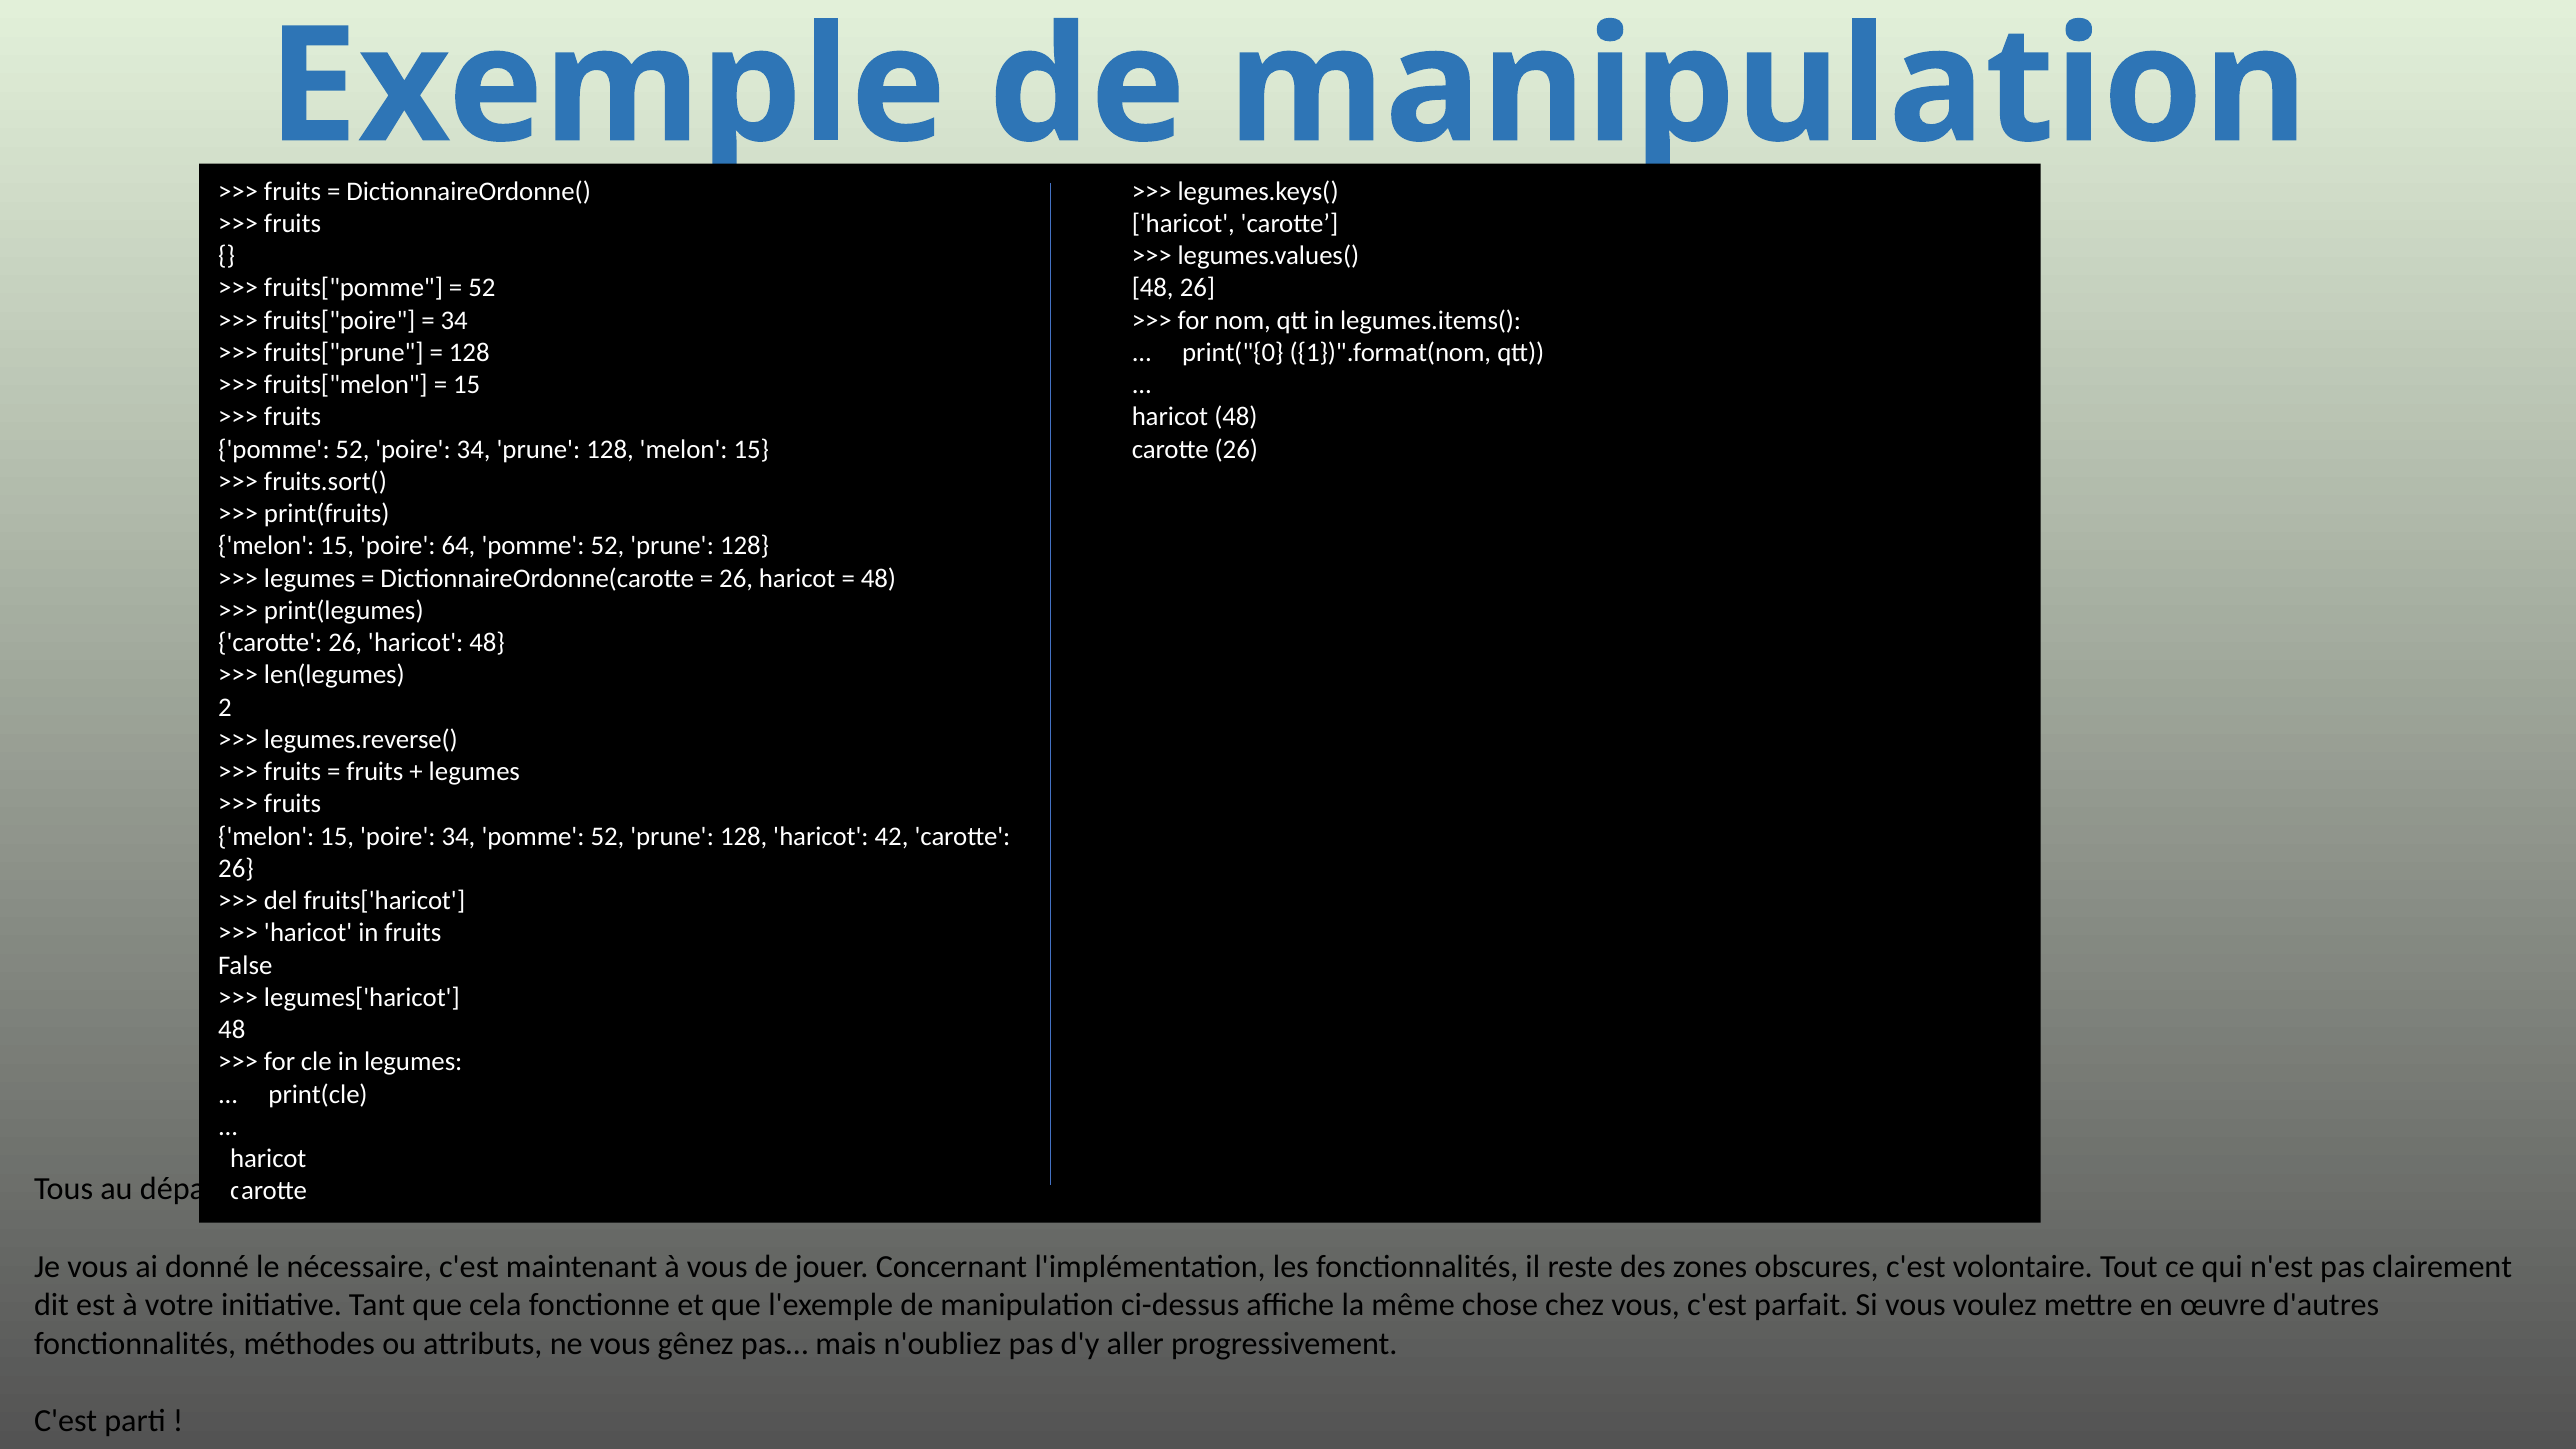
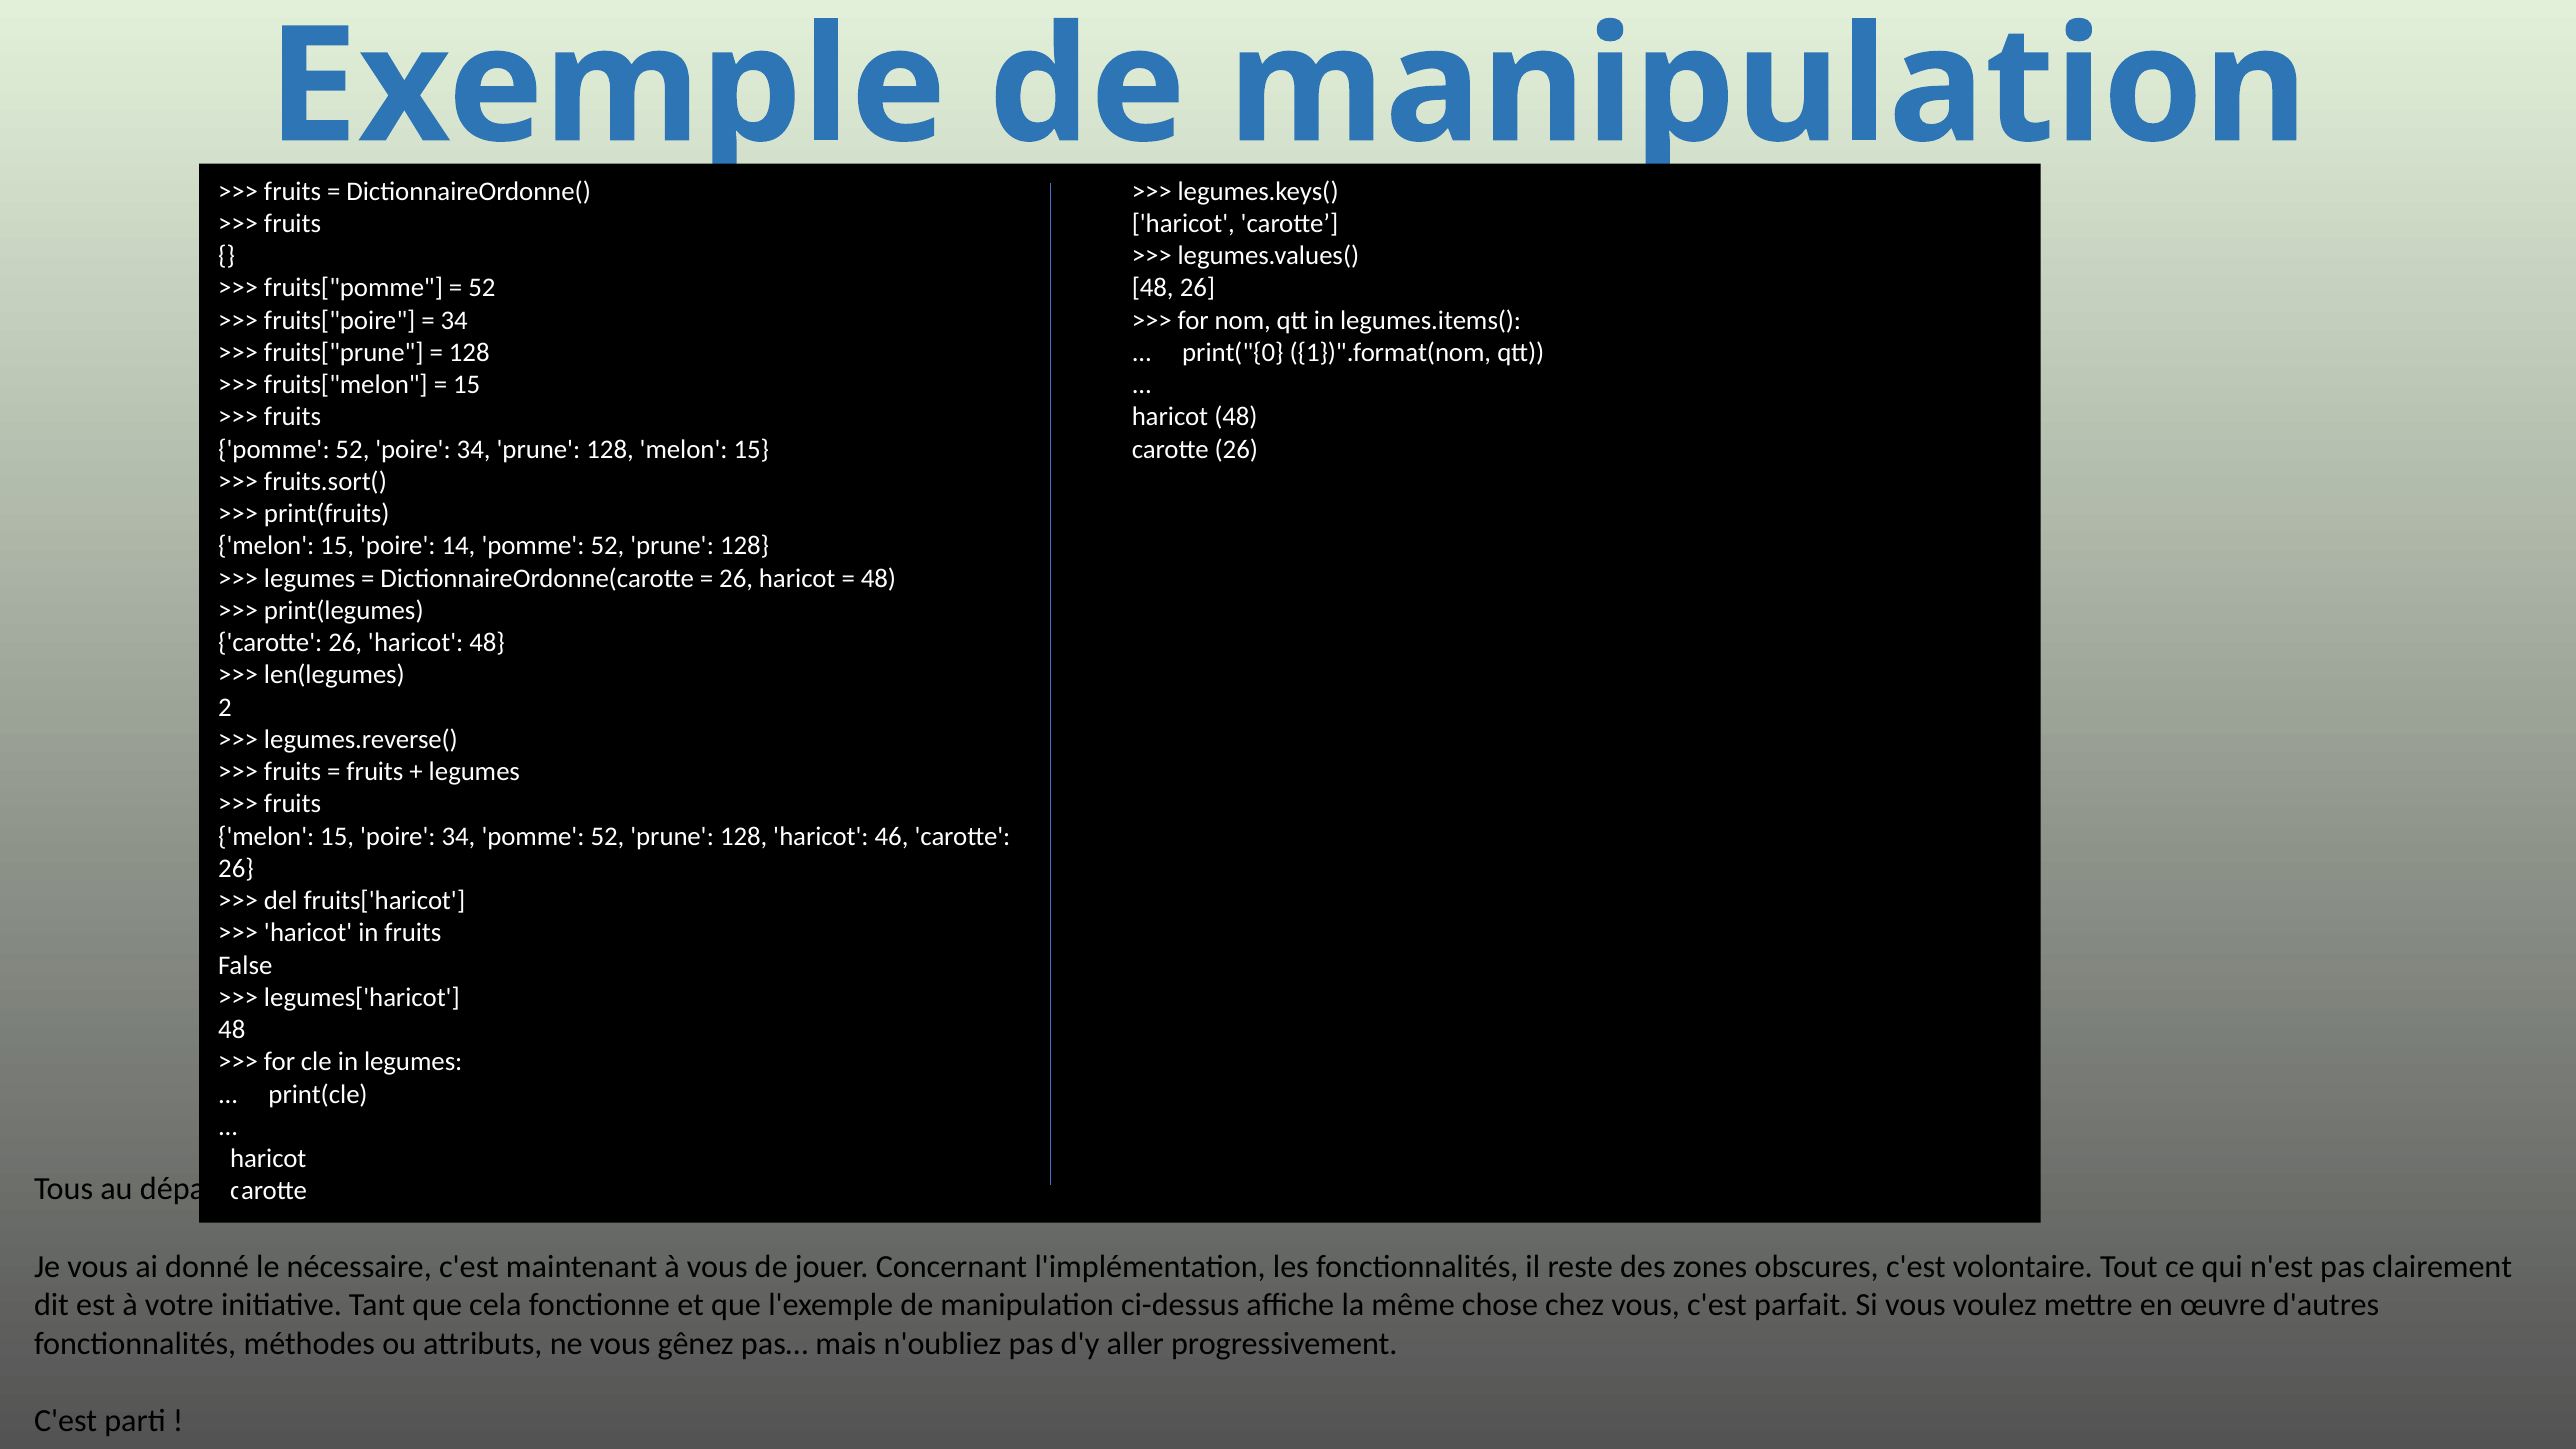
64: 64 -> 14 (458, 546)
42: 42 -> 46 (892, 836)
